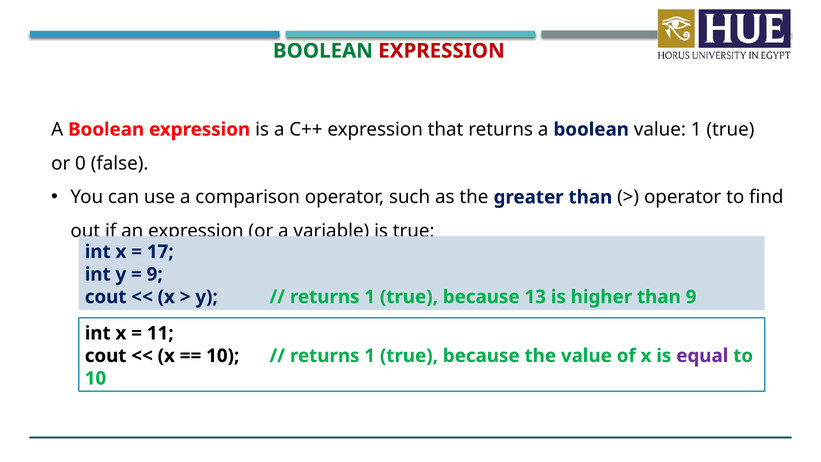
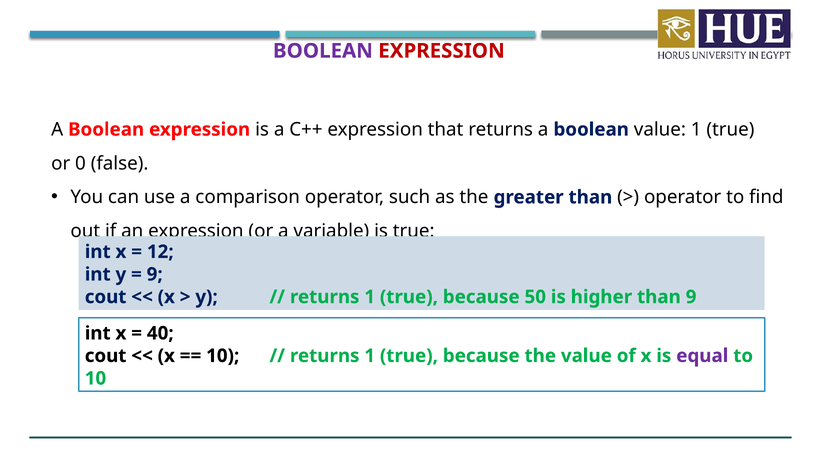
BOOLEAN colour: green -> purple (323, 51)
17: 17 -> 12 (160, 252)
13: 13 -> 50 (535, 297)
11: 11 -> 40 (160, 333)
